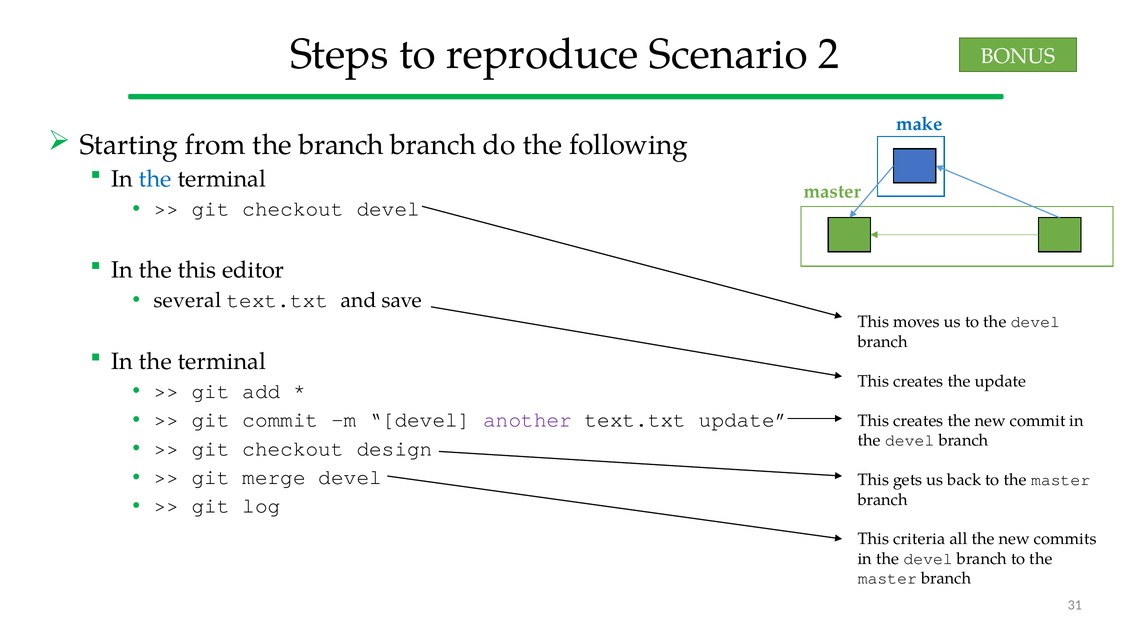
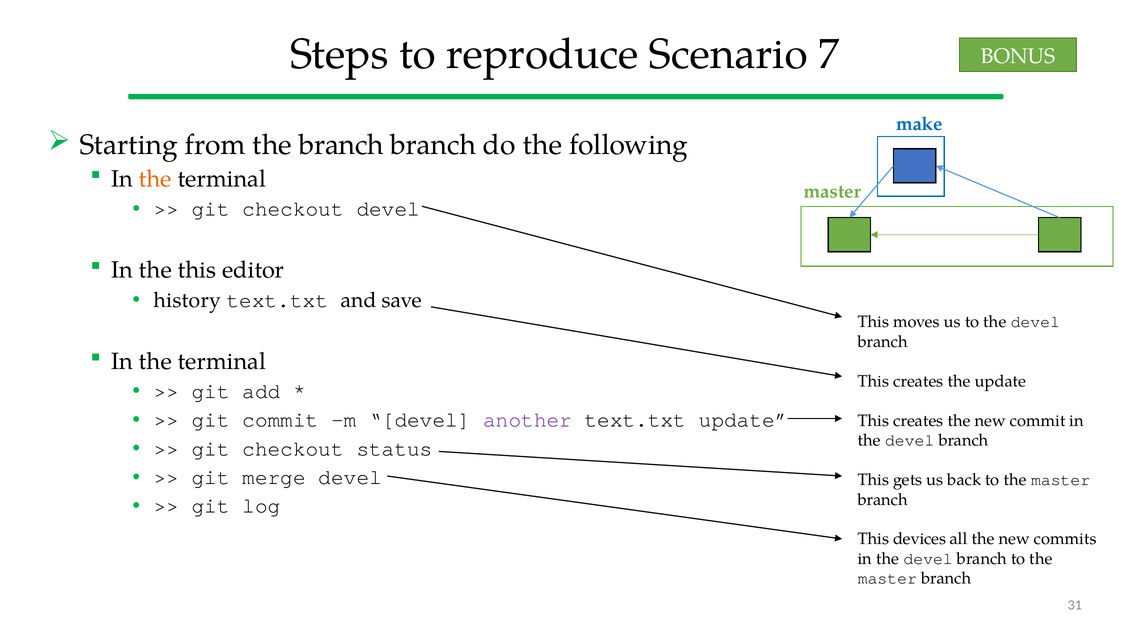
2: 2 -> 7 (829, 54)
the colour: blue -> orange (155, 179)
several: several -> history (187, 300)
design: design -> status (395, 449)
criteria: criteria -> devices (920, 539)
